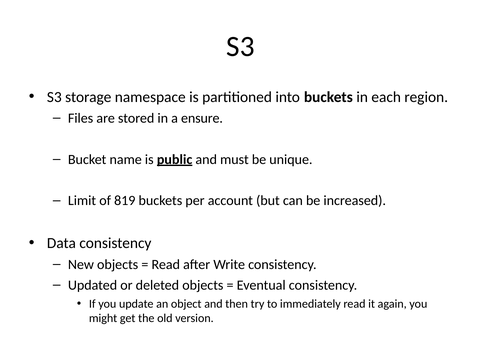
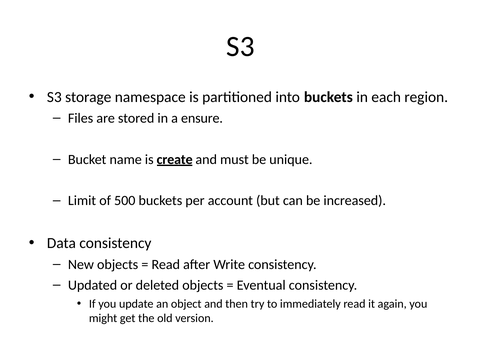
public: public -> create (175, 159)
819: 819 -> 500 (125, 200)
